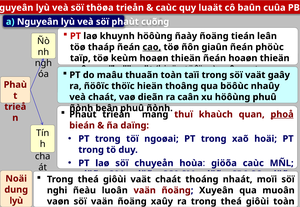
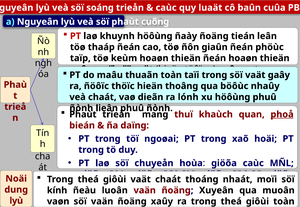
thöøa: thöøa -> soáng (100, 8)
cao underline: present -> none (152, 47)
caân: caân -> lónh (188, 97)
beân: beân -> lieân (107, 108)
nghi: nghi -> kính (57, 191)
